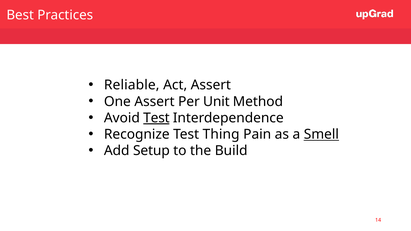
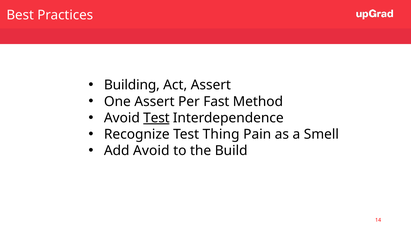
Reliable: Reliable -> Building (132, 85)
Unit: Unit -> Fast (216, 102)
Smell underline: present -> none (321, 134)
Add Setup: Setup -> Avoid (151, 151)
